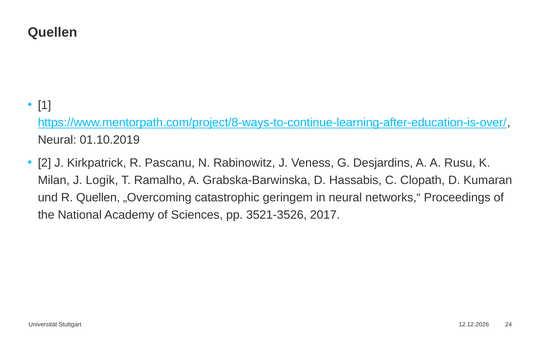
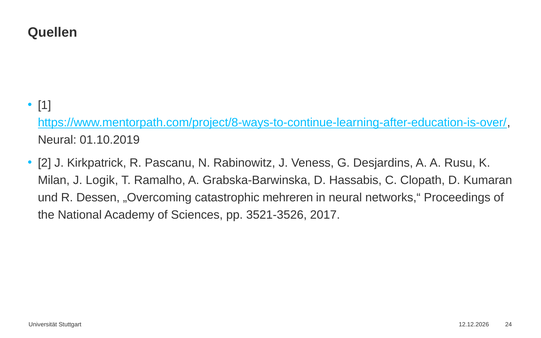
R Quellen: Quellen -> Dessen (98, 198)
geringem: geringem -> mehreren (288, 198)
